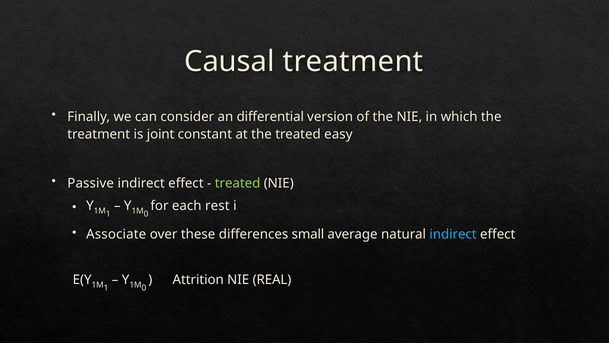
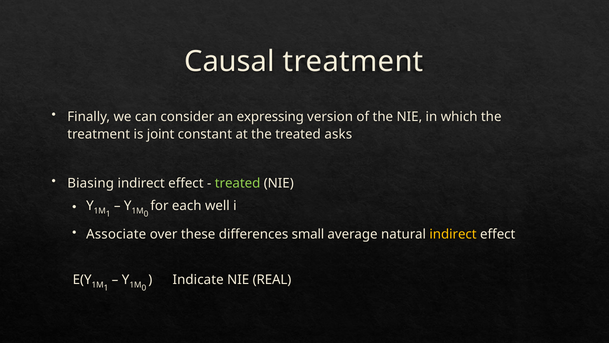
differential: differential -> expressing (270, 117)
easy: easy -> asks (338, 134)
Passive: Passive -> Biasing (91, 183)
rest: rest -> well (217, 206)
indirect colour: light blue -> yellow (453, 234)
Attrition: Attrition -> Indicate (198, 280)
